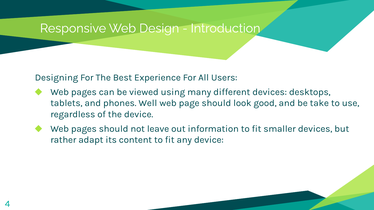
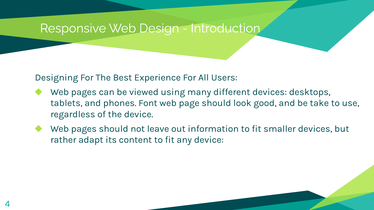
Well: Well -> Font (148, 103)
